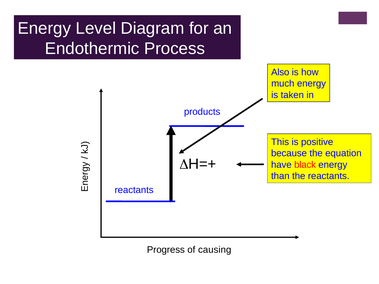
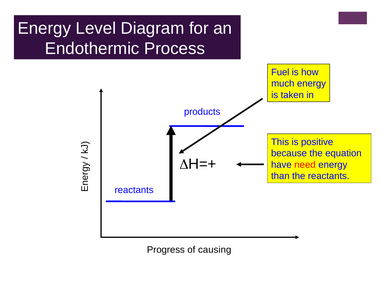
Also: Also -> Fuel (280, 72)
black: black -> need (305, 165)
